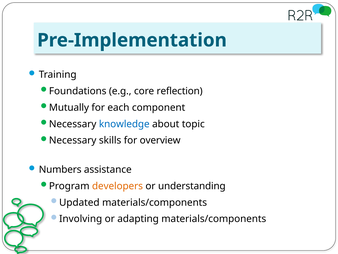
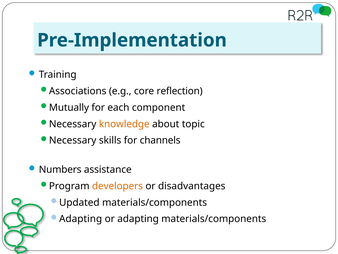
Foundations: Foundations -> Associations (78, 91)
knowledge colour: blue -> orange (124, 124)
overview: overview -> channels (160, 140)
understanding: understanding -> disadvantages (192, 186)
Involving: Involving -> Adapting (81, 219)
